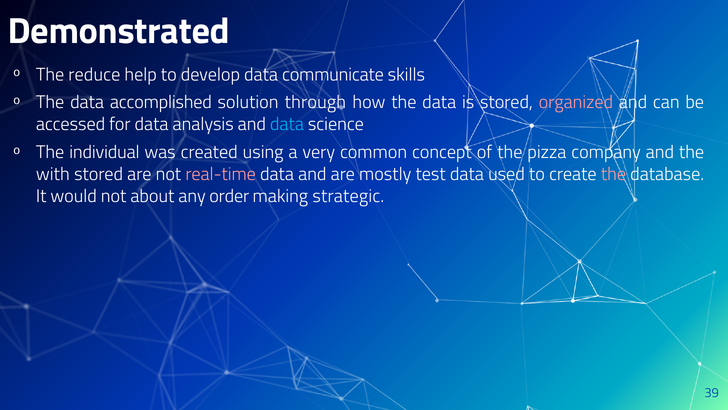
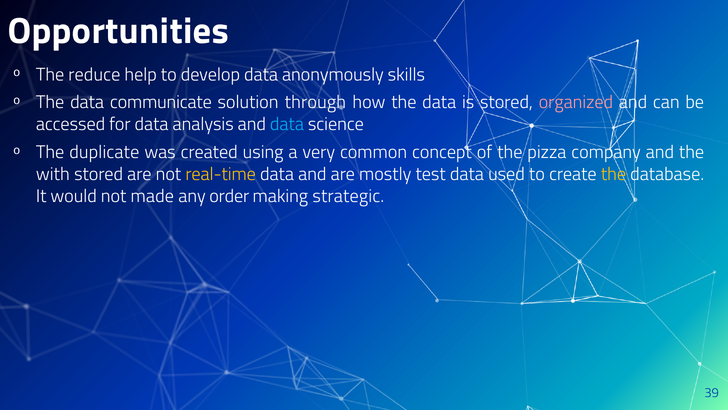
Demonstrated: Demonstrated -> Opportunities (118, 31)
communicate: communicate -> anonymously (333, 74)
accomplished: accomplished -> communicate (161, 102)
individual: individual -> duplicate (104, 152)
real-time colour: pink -> yellow (221, 174)
the colour: pink -> yellow (613, 174)
about: about -> made (152, 196)
